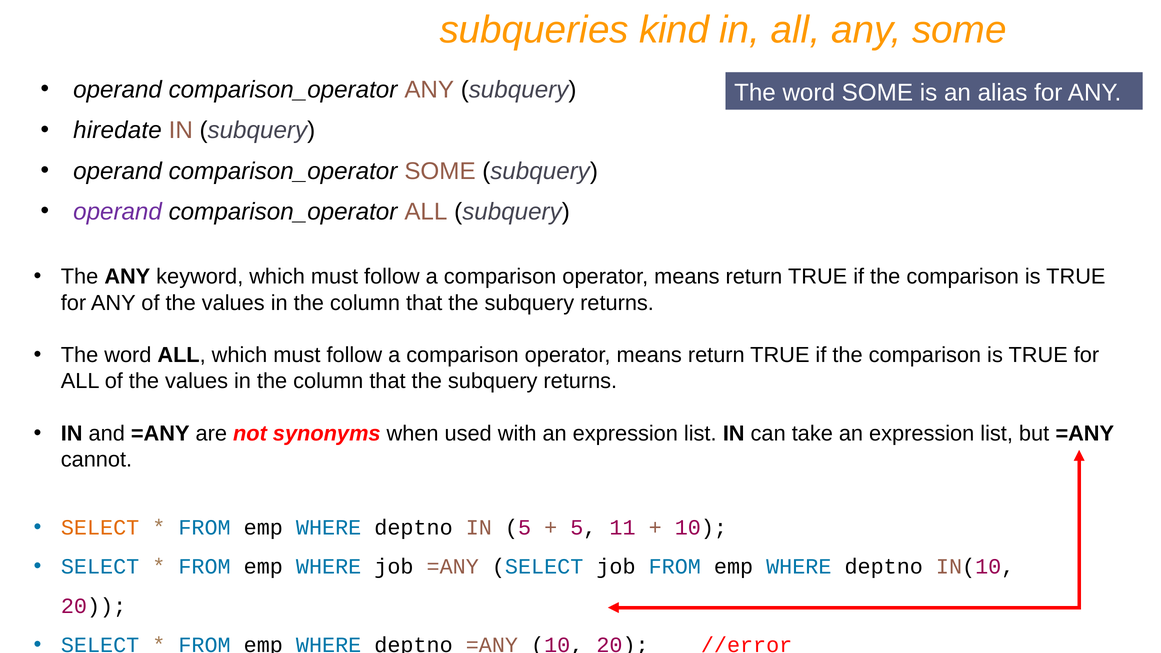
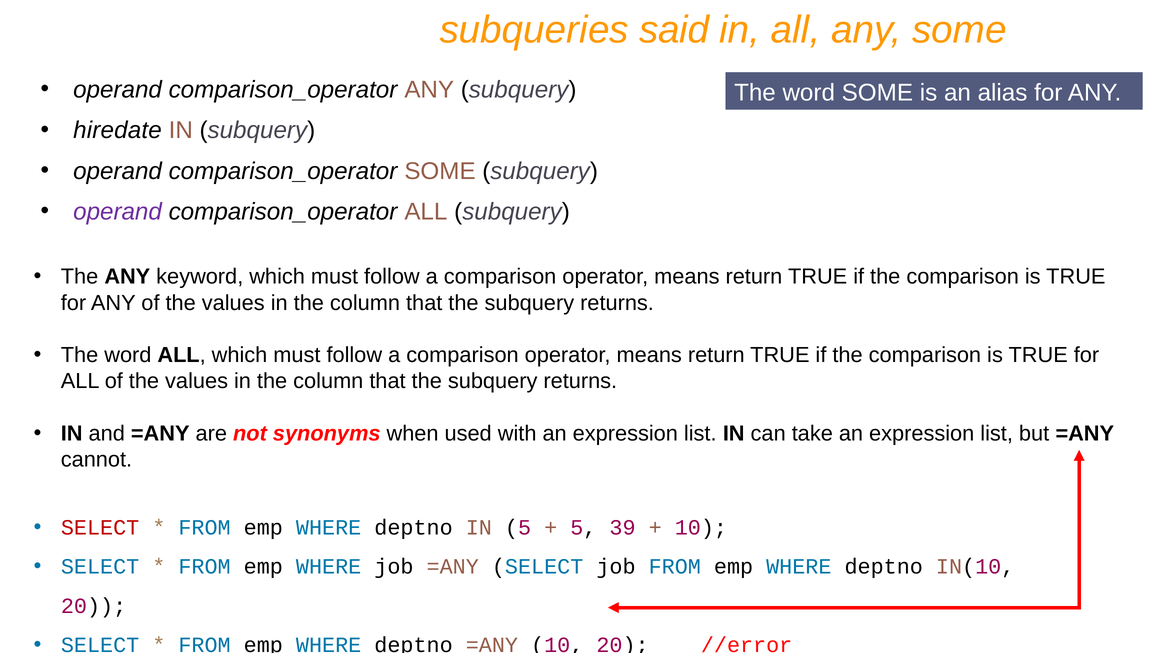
kind: kind -> said (674, 30)
SELECT colour: orange -> red (100, 528)
11: 11 -> 39 (623, 528)
